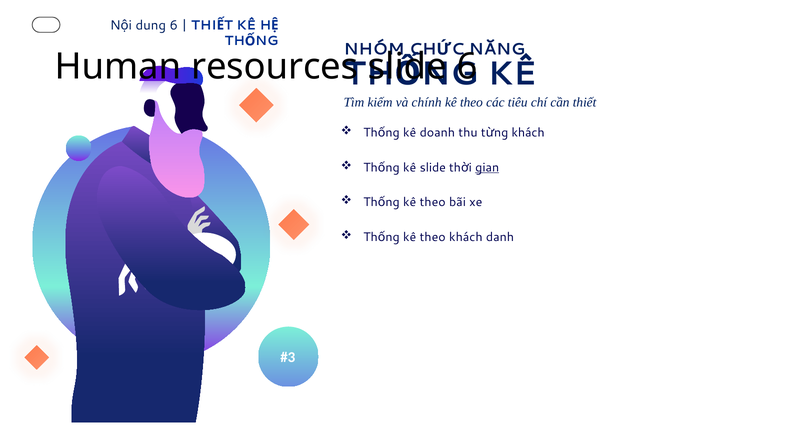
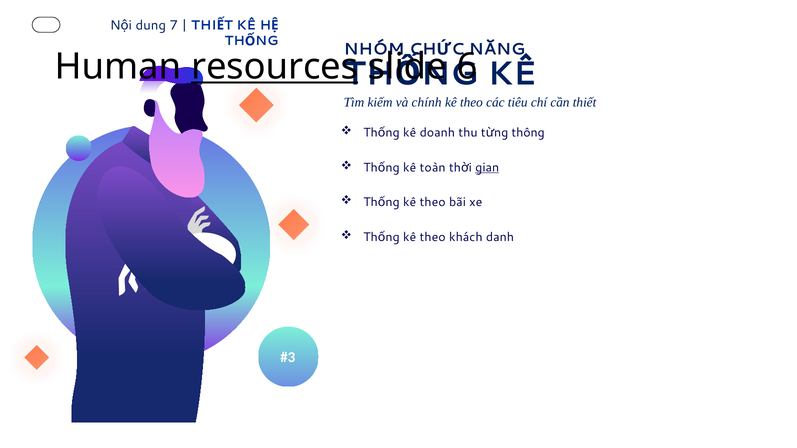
dung 6: 6 -> 7 (174, 25)
resources underline: none -> present (275, 67)
khách: khách -> thông (528, 133)
kê slide: slide -> toàn (433, 168)
